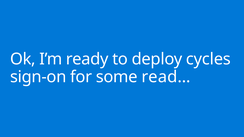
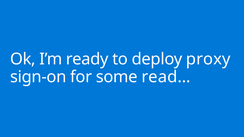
cycles: cycles -> proxy (208, 59)
